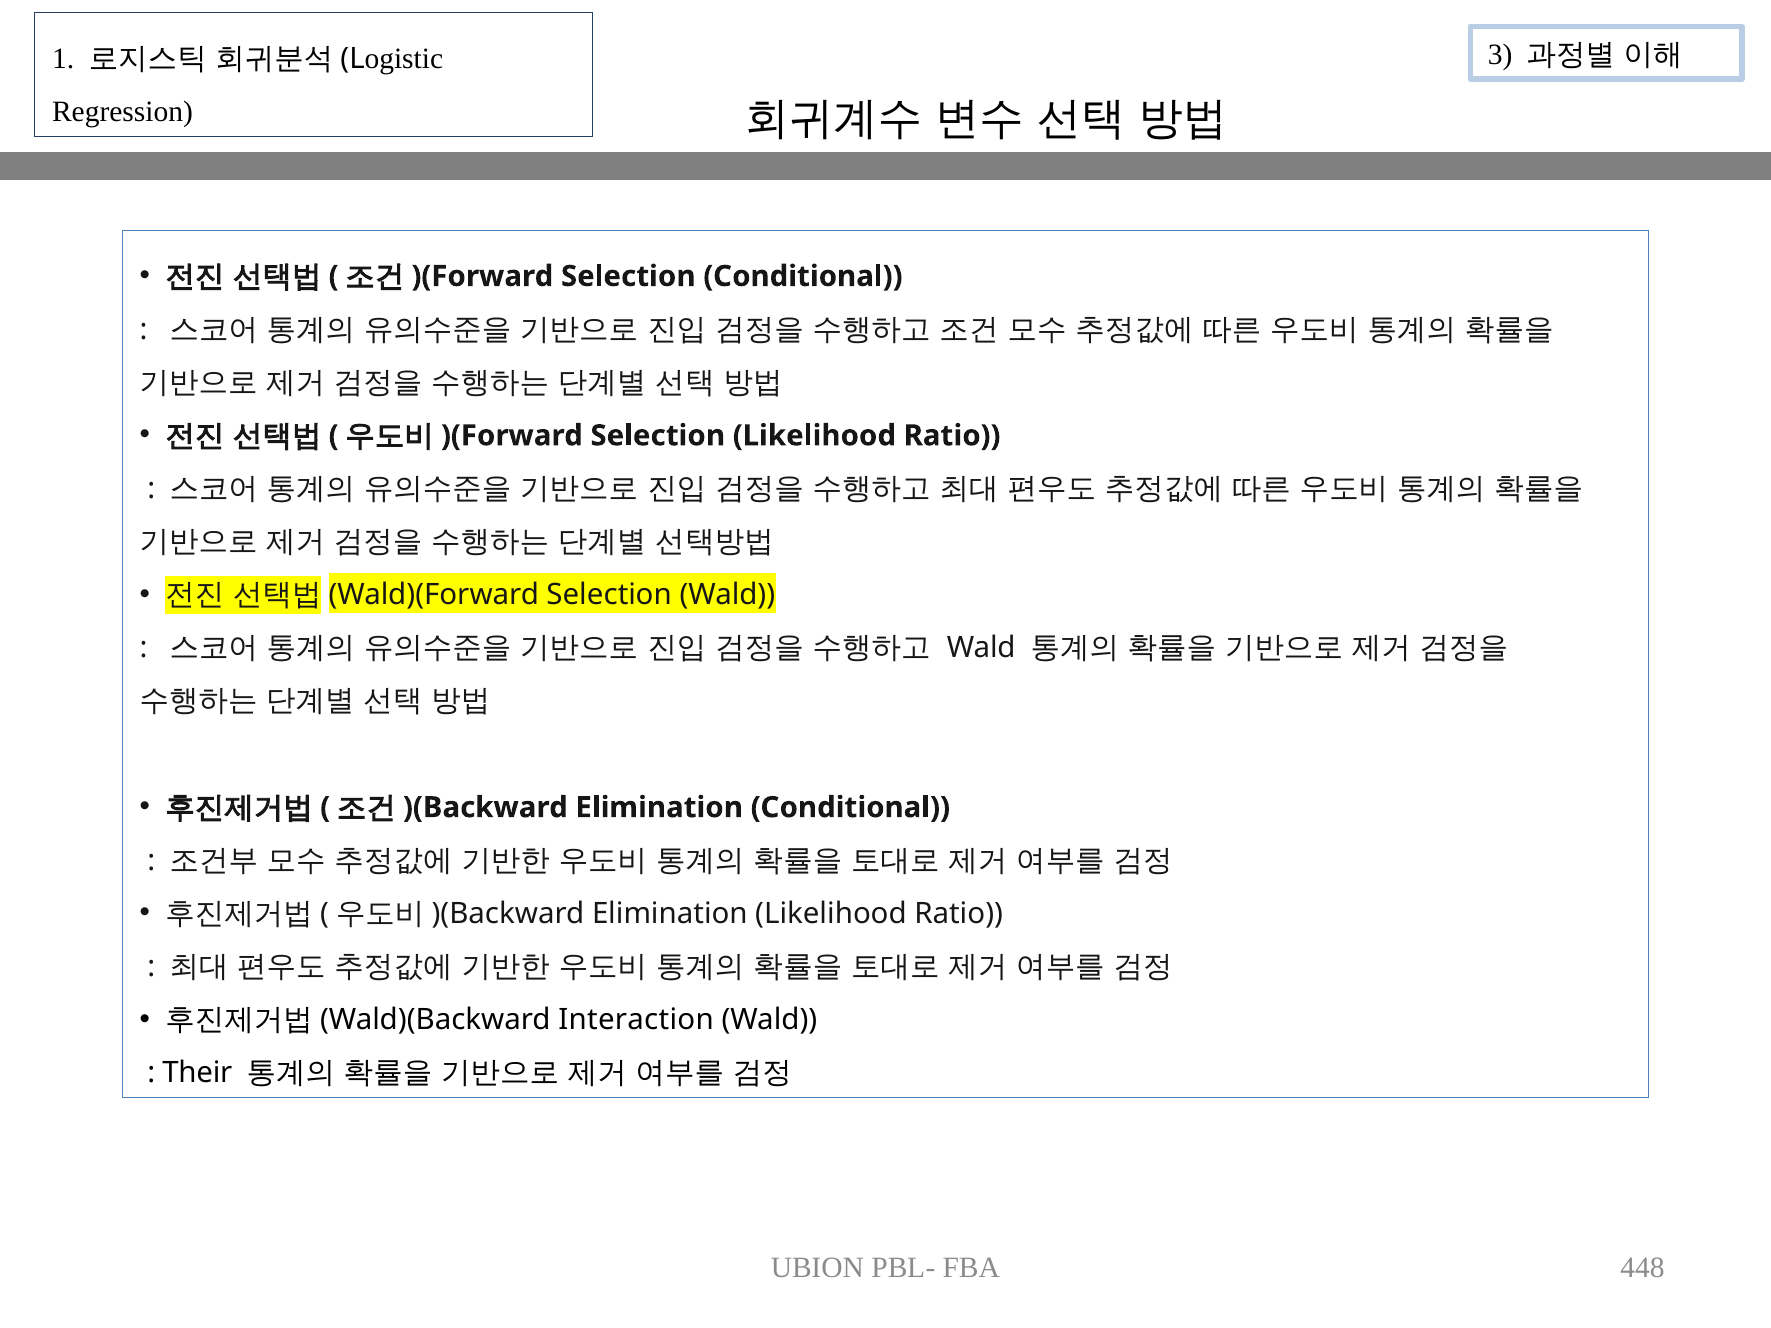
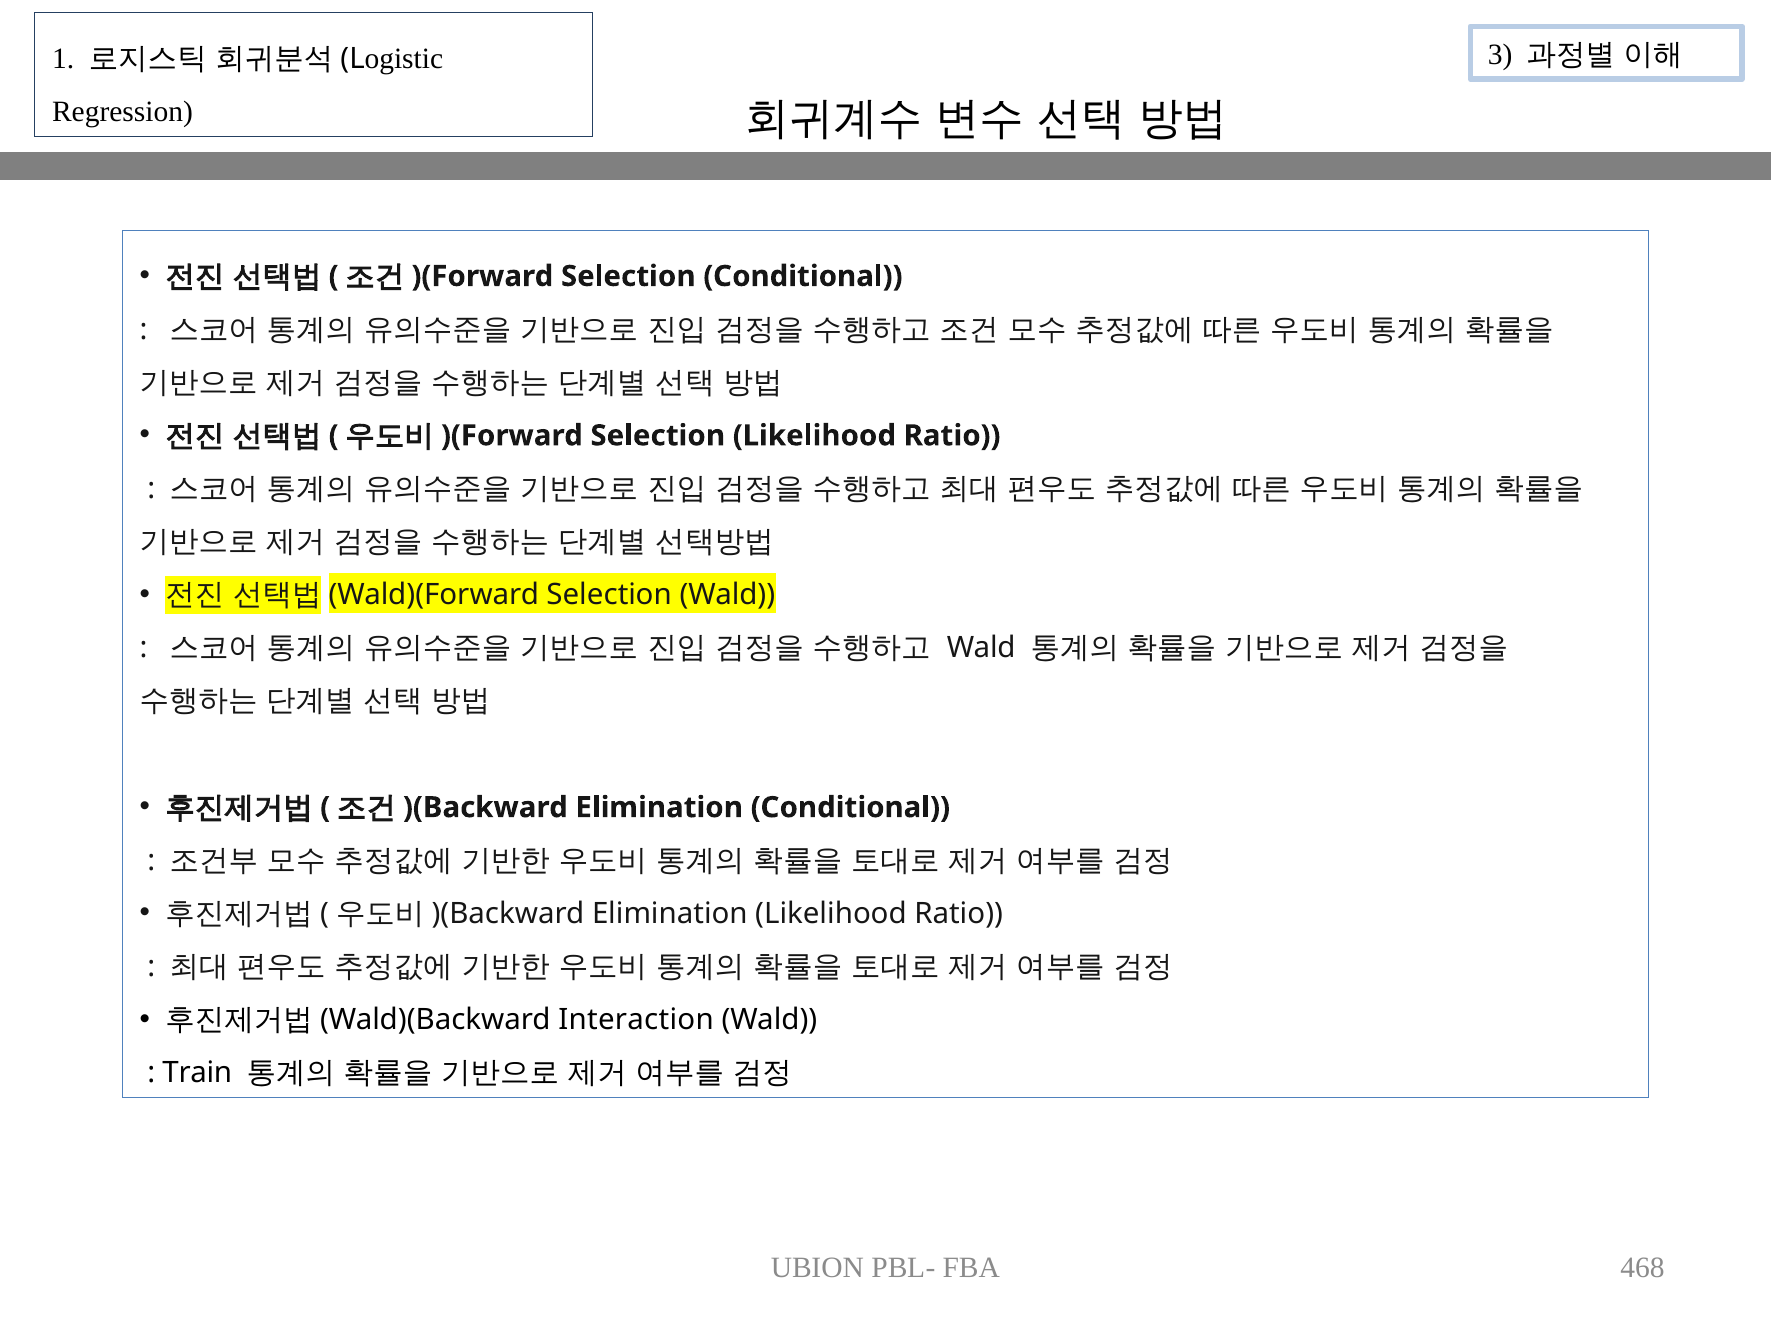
Their: Their -> Train (197, 1073)
448: 448 -> 468 (1643, 1268)
